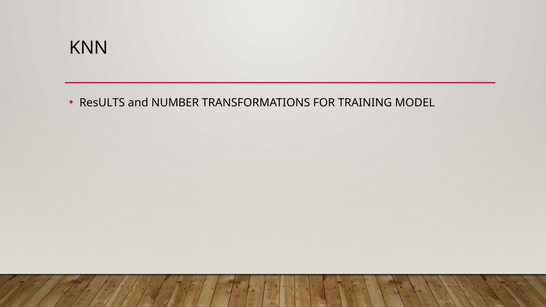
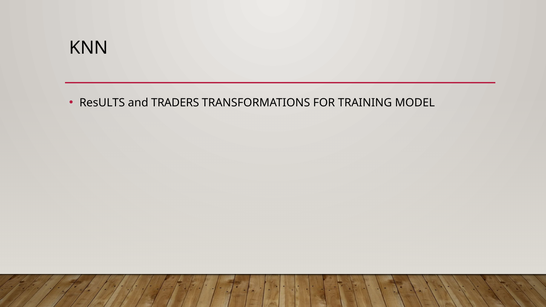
NUMBER: NUMBER -> TRADERS (175, 103)
